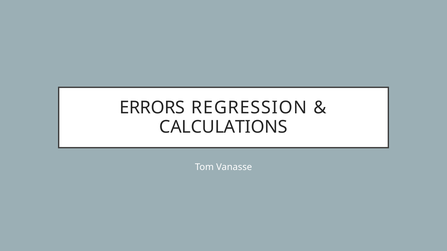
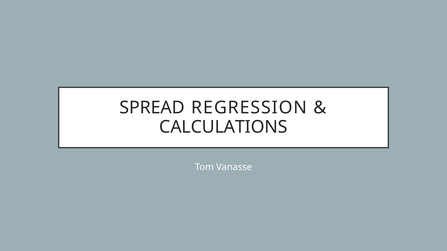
ERRORS: ERRORS -> SPREAD (152, 108)
